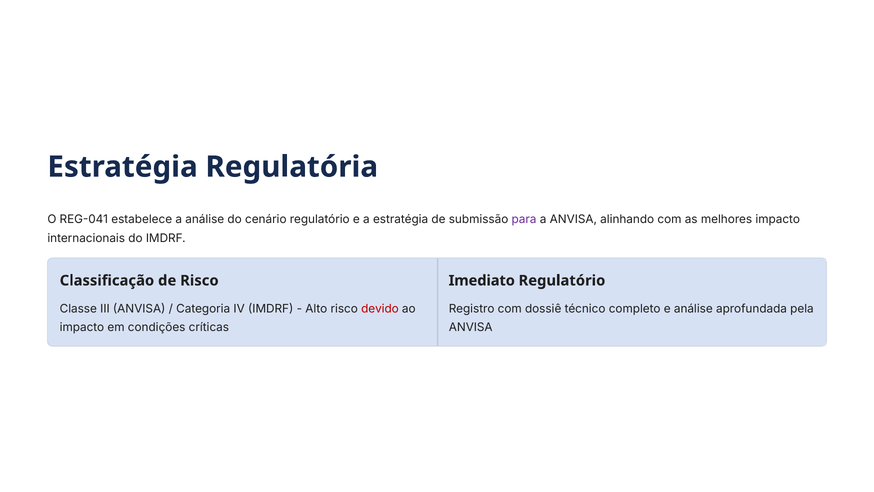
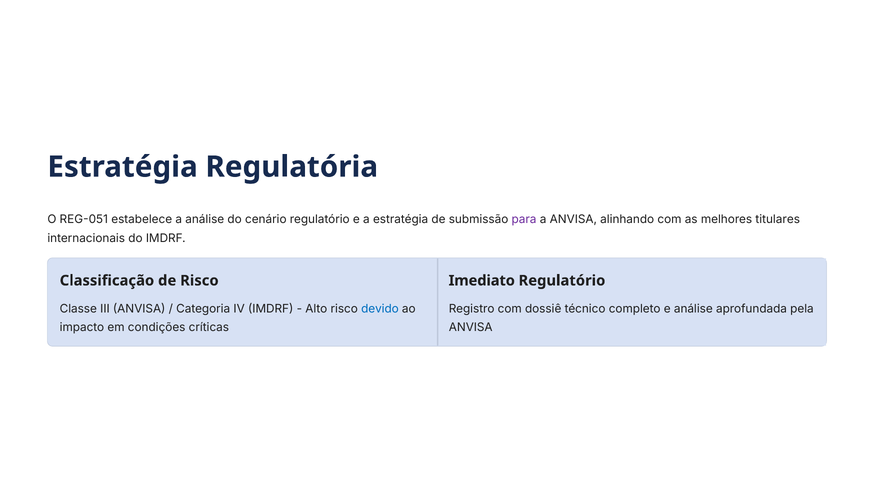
REG-041: REG-041 -> REG-051 (84, 219)
melhores impacto: impacto -> titulares (778, 219)
devido colour: red -> blue (380, 308)
